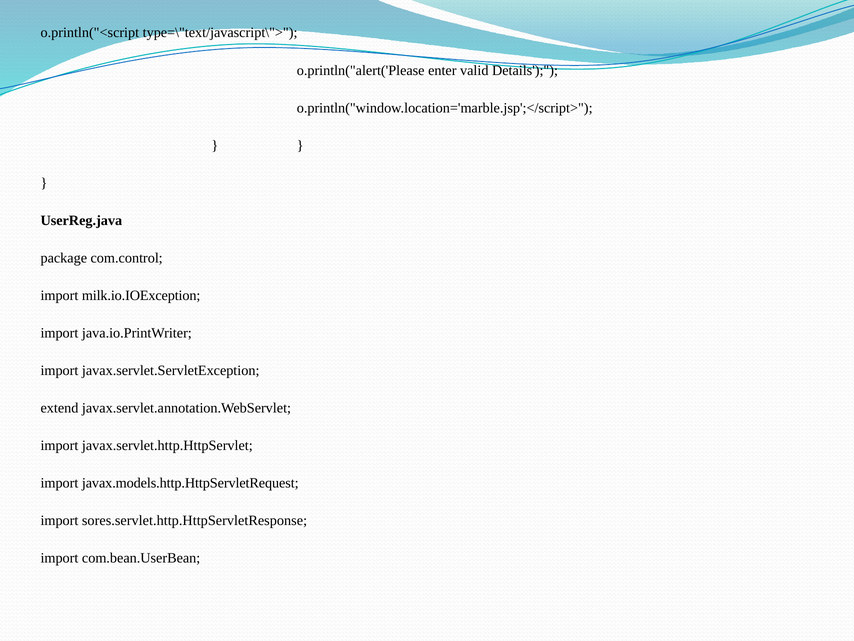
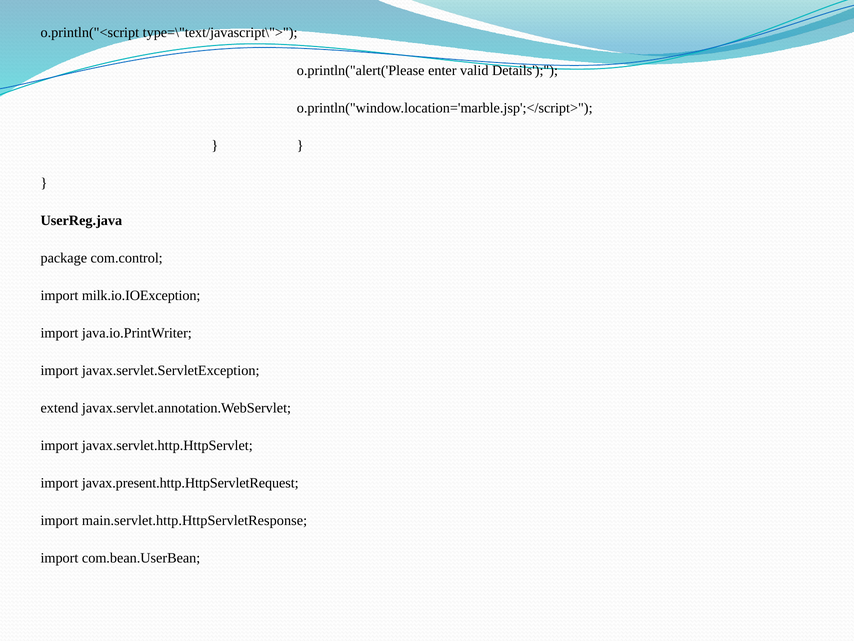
javax.models.http.HttpServletRequest: javax.models.http.HttpServletRequest -> javax.present.http.HttpServletRequest (190, 483)
sores.servlet.http.HttpServletResponse: sores.servlet.http.HttpServletResponse -> main.servlet.http.HttpServletResponse (194, 520)
